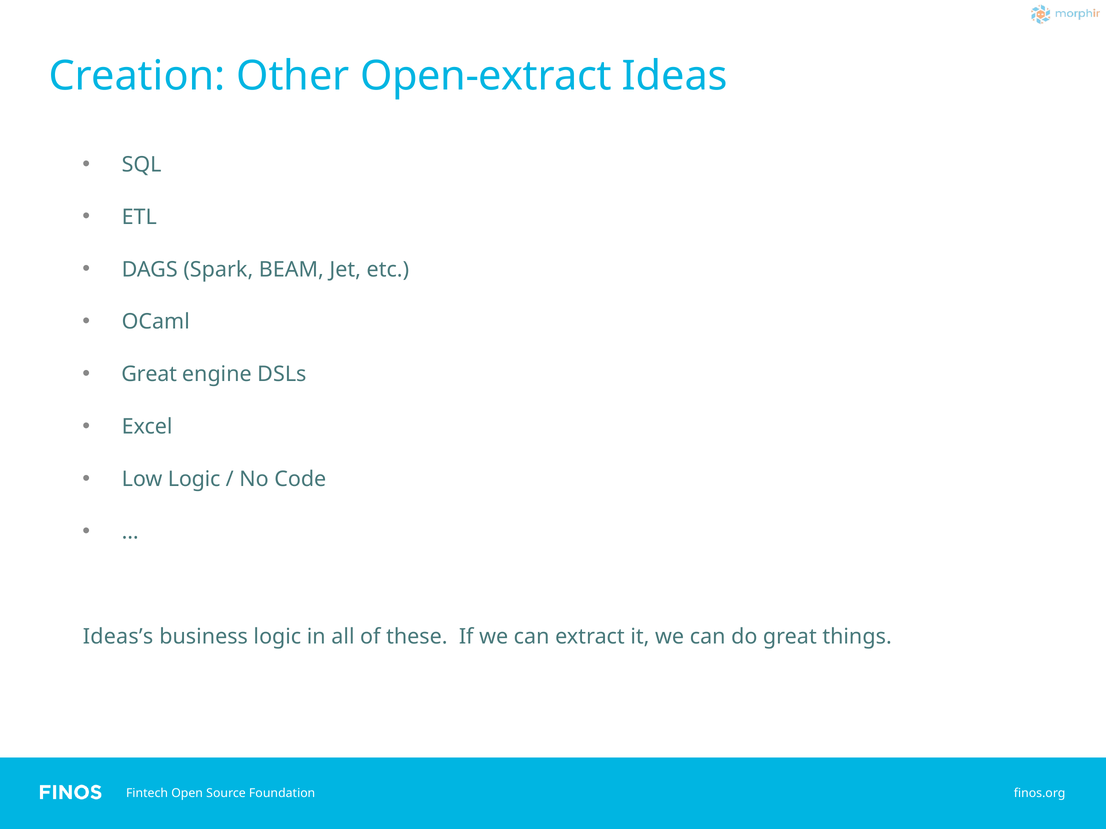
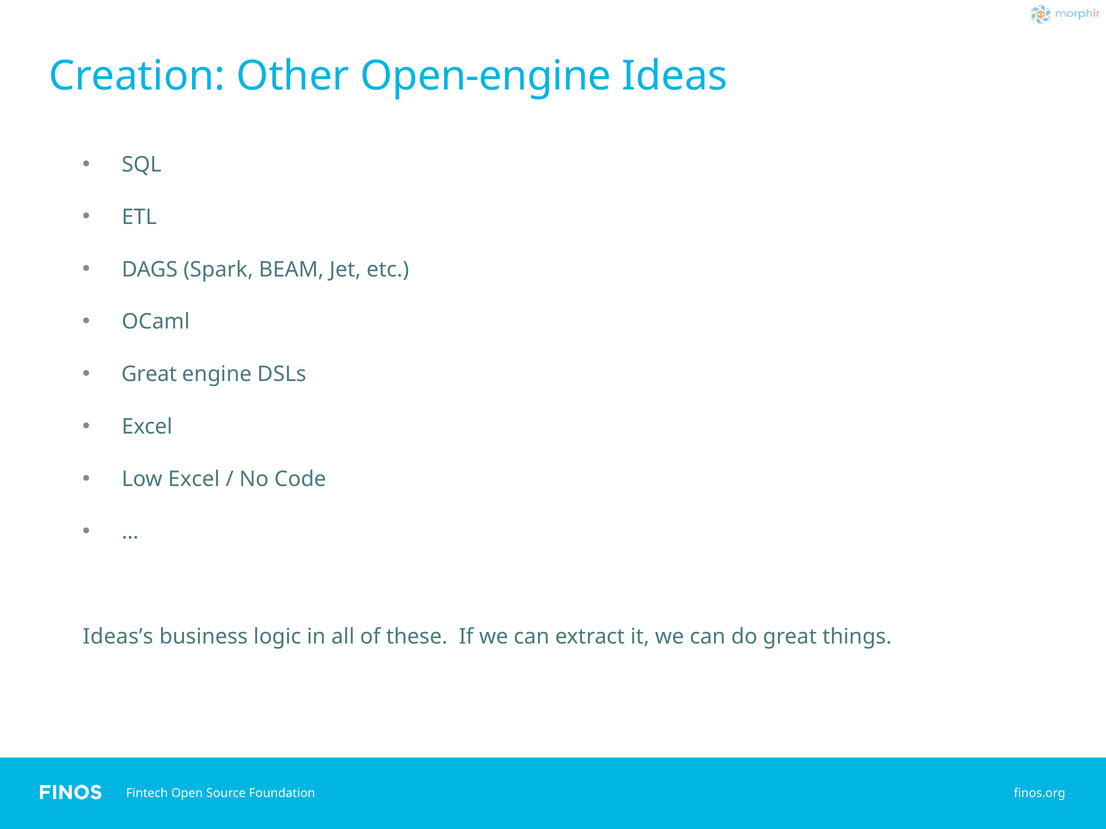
Open-extract: Open-extract -> Open-engine (486, 76)
Low Logic: Logic -> Excel (194, 479)
